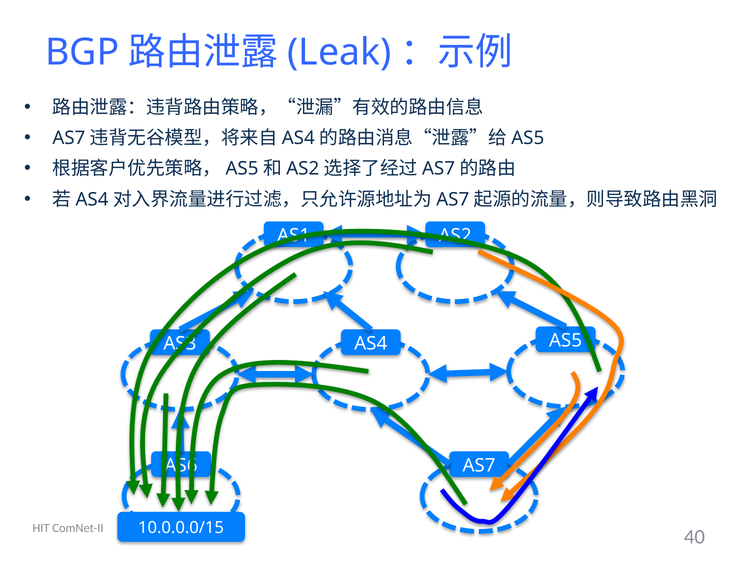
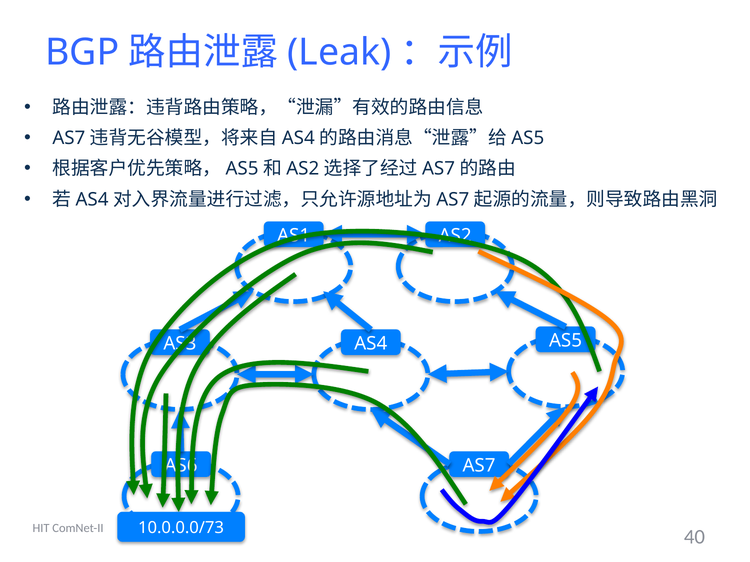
10.0.0.0/15: 10.0.0.0/15 -> 10.0.0.0/73 (181, 528)
